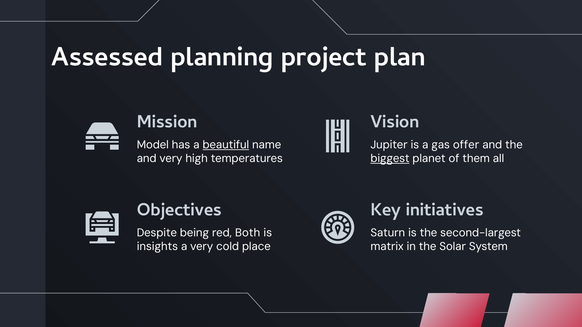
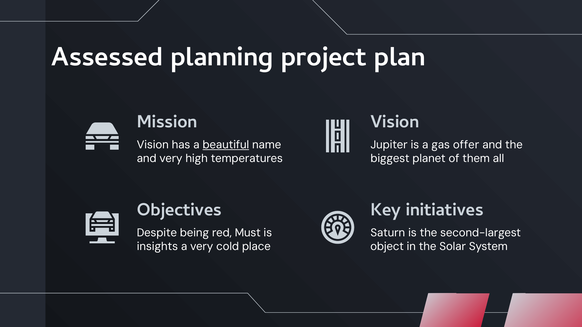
Model: Model -> Vision (153, 145)
biggest underline: present -> none (390, 159)
Both: Both -> Must (248, 233)
matrix: matrix -> object (387, 247)
